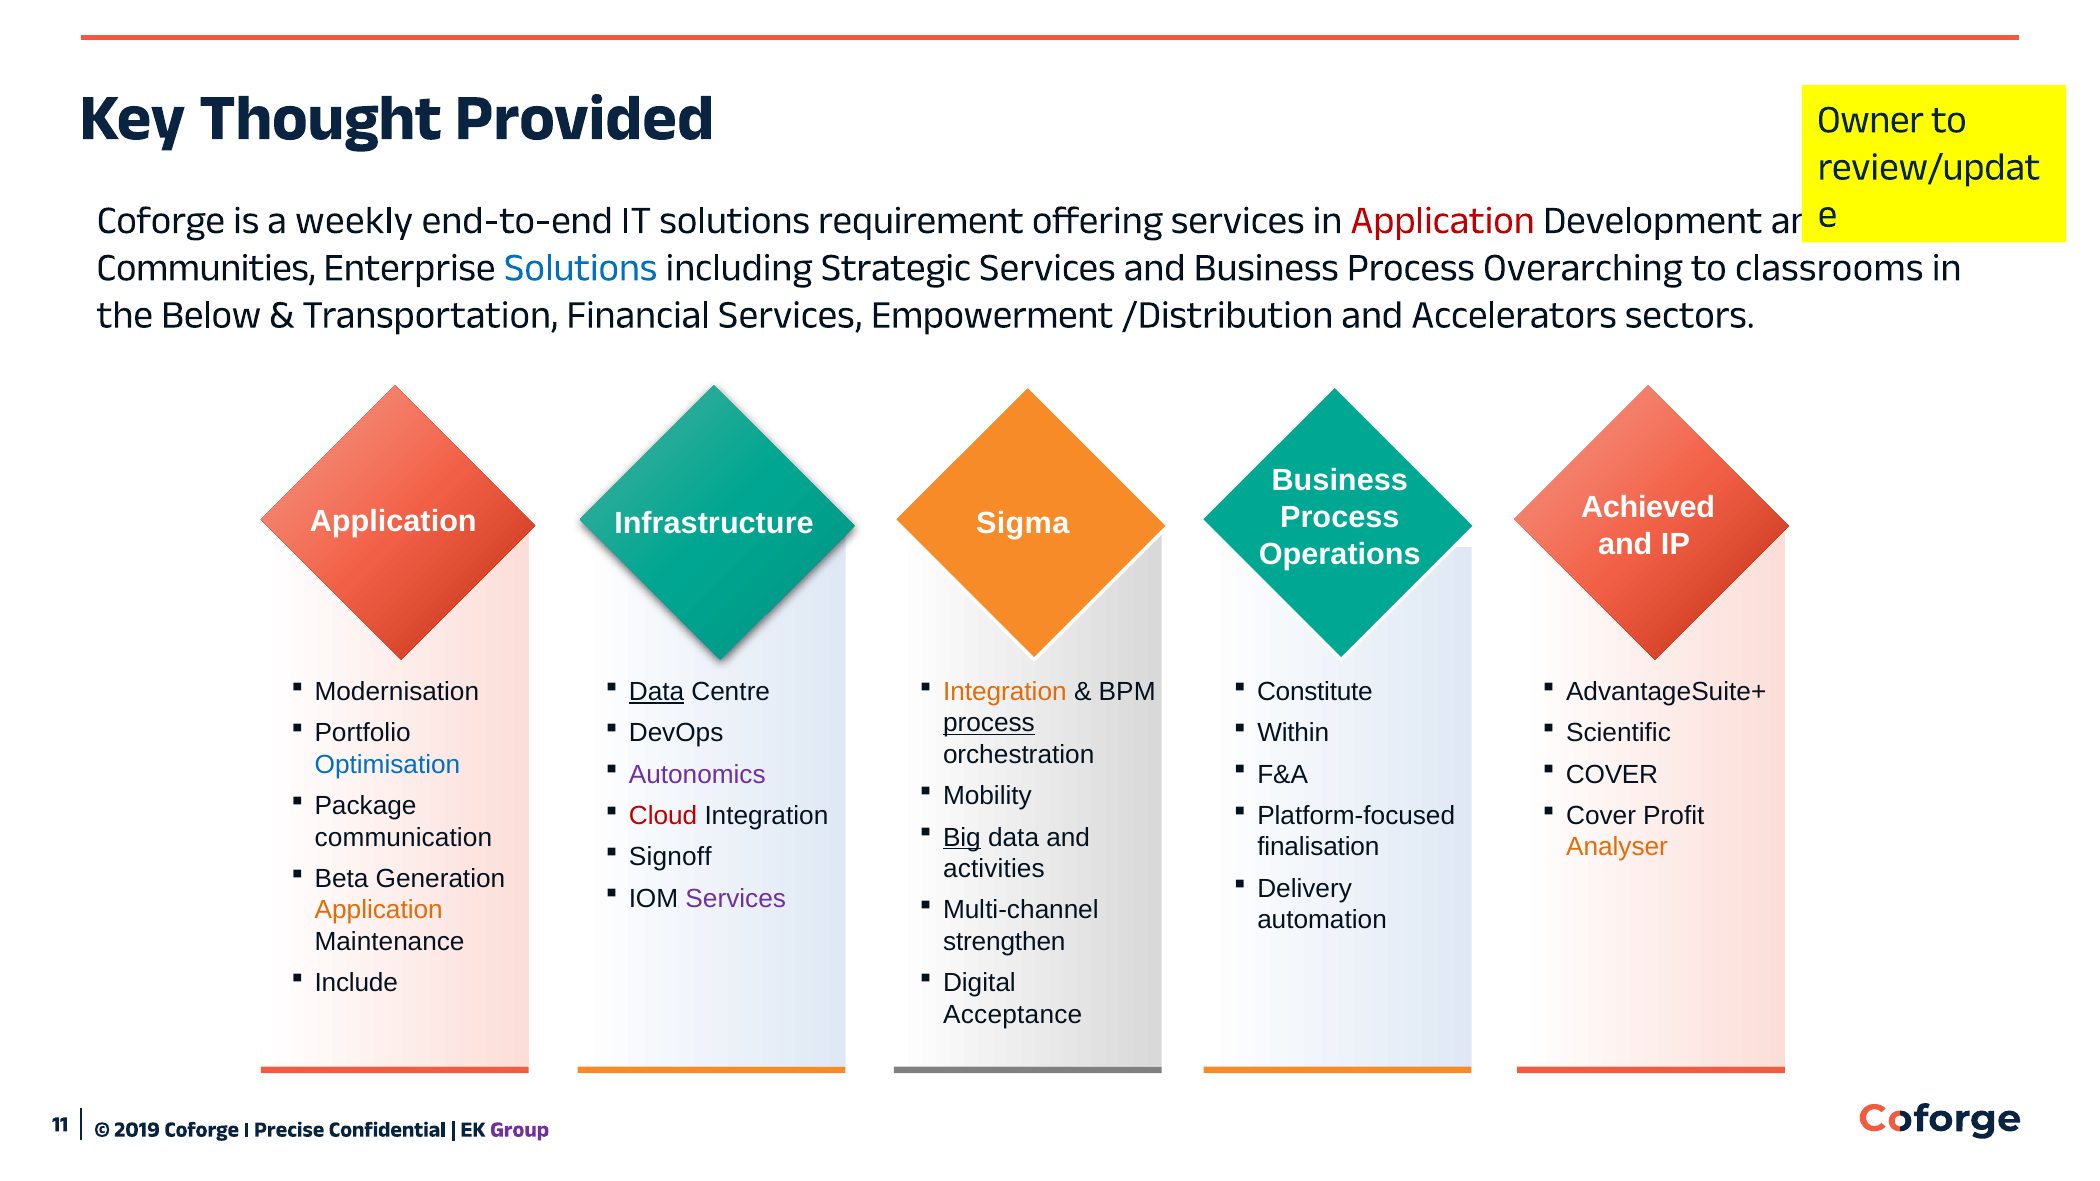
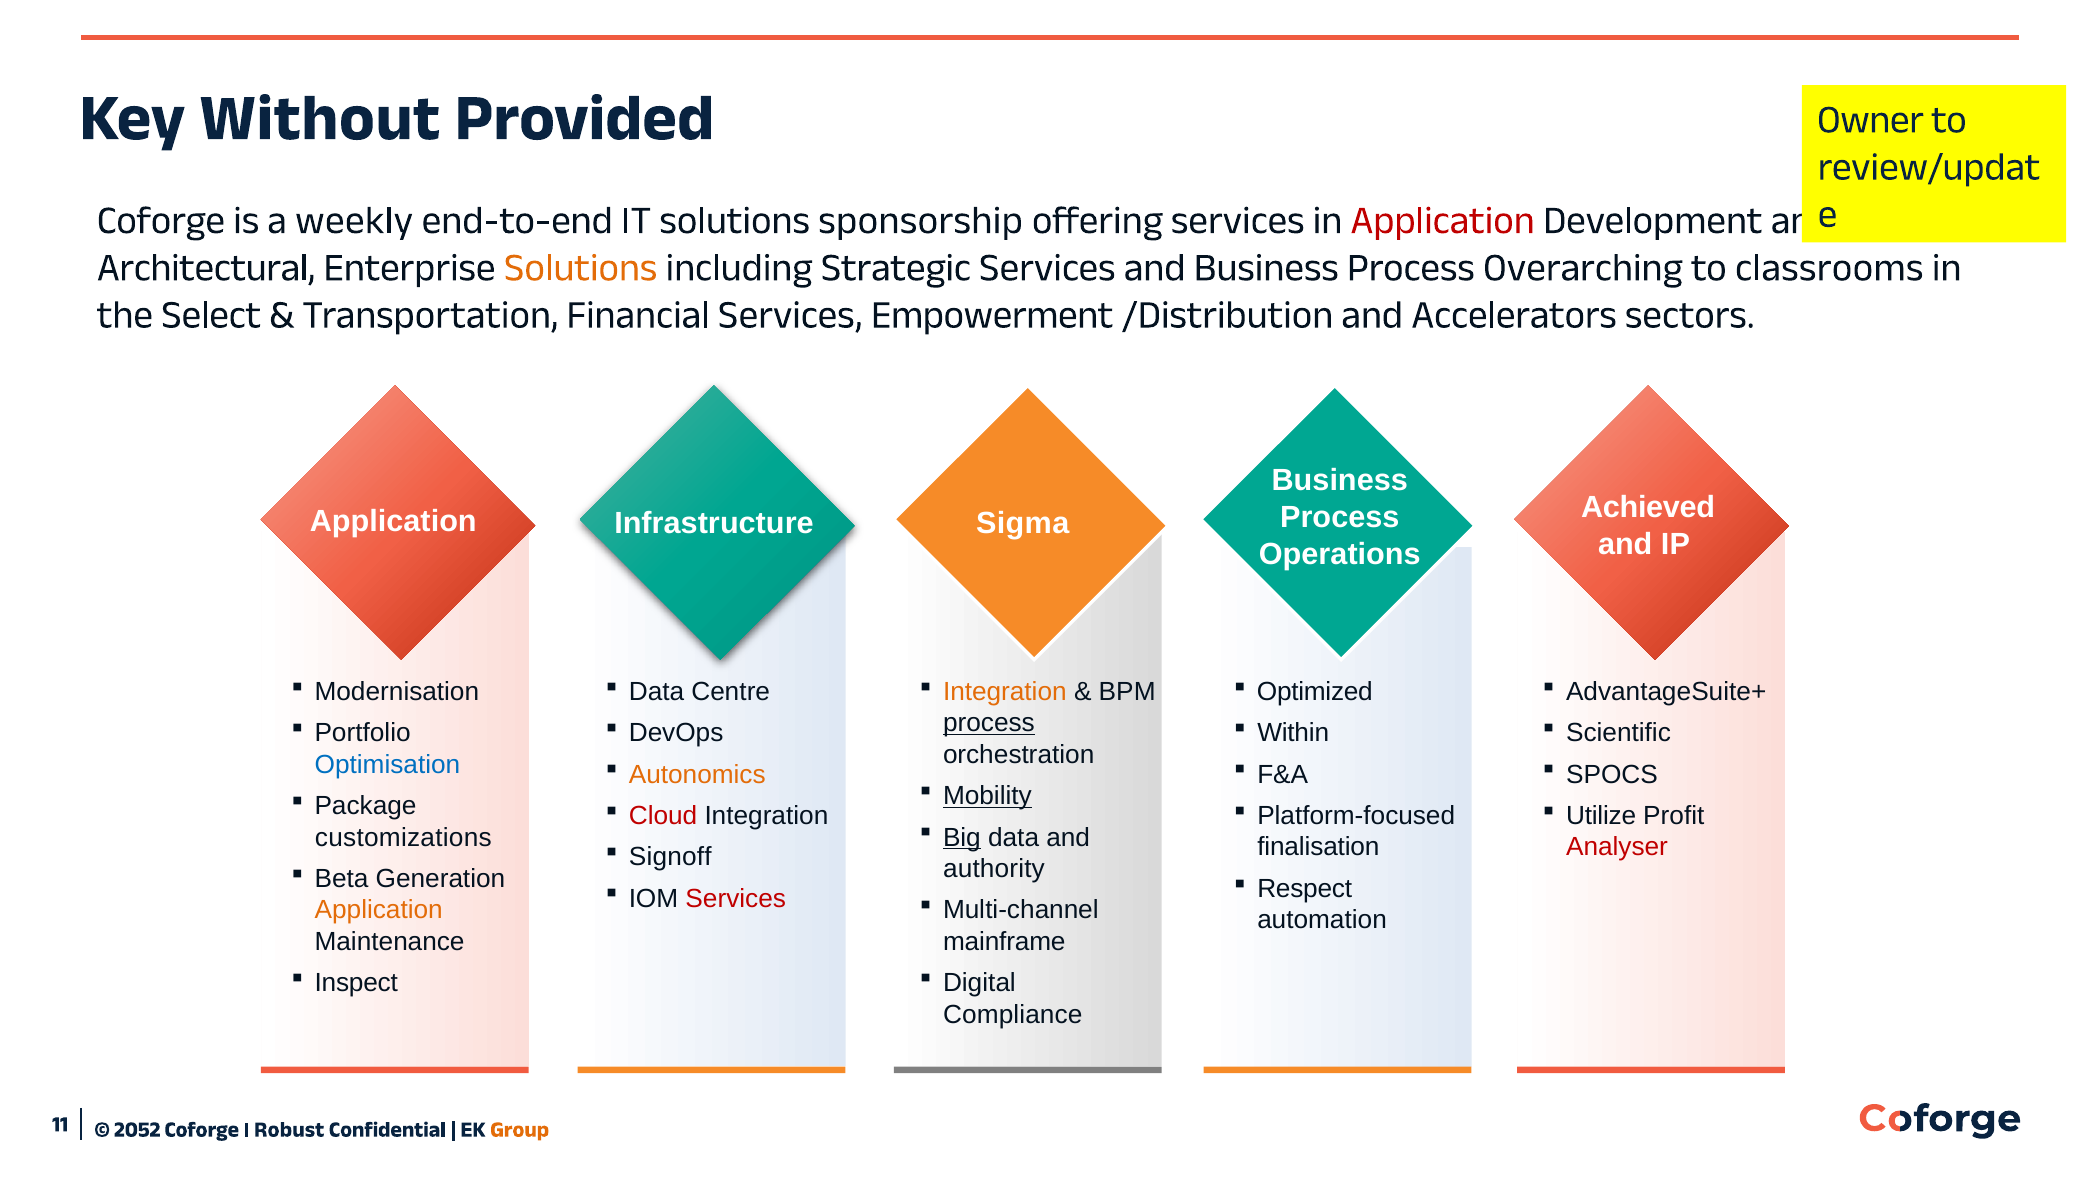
Thought: Thought -> Without (320, 117)
requirement: requirement -> sponsorship (921, 220)
Communities: Communities -> Architectural (206, 267)
Solutions colour: blue -> orange (581, 267)
Below: Below -> Select (211, 315)
Data underline: present -> none (656, 692)
Constitute: Constitute -> Optimized (1315, 692)
Autonomics colour: purple -> orange (697, 775)
COVER: COVER -> SPOCS (1612, 775)
Mobility underline: none -> present (987, 796)
Cover: Cover -> Utilize (1601, 816)
communication: communication -> customizations (403, 838)
Analyser colour: orange -> red (1617, 847)
activities: activities -> authority (994, 869)
Delivery: Delivery -> Respect (1305, 889)
Services colour: purple -> red (736, 899)
strengthen: strengthen -> mainframe (1004, 942)
Include: Include -> Inspect (356, 983)
Acceptance: Acceptance -> Compliance (1013, 1015)
2019: 2019 -> 2052 (137, 1130)
Precise: Precise -> Robust (289, 1130)
Group colour: purple -> orange (520, 1130)
